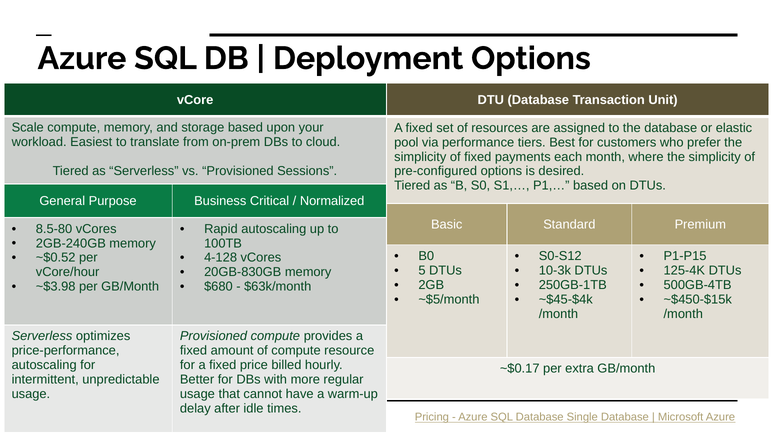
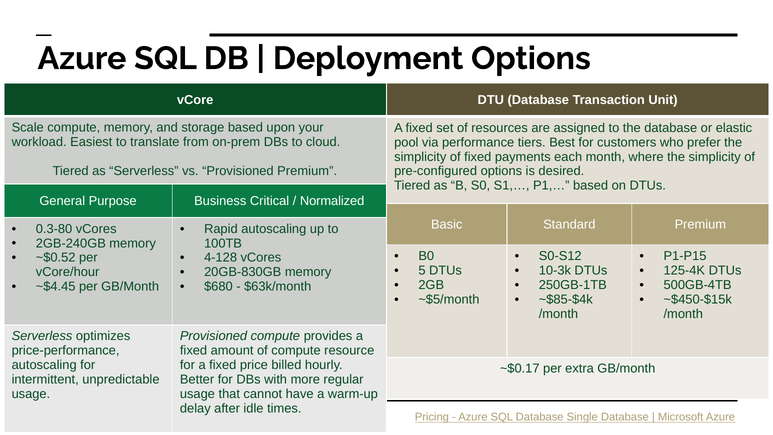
Provisioned Sessions: Sessions -> Premium (307, 171)
8.5-80: 8.5-80 -> 0.3-80 (54, 229)
~$3.98: ~$3.98 -> ~$4.45 (56, 286)
~$45-$4k: ~$45-$4k -> ~$85-$4k (566, 299)
